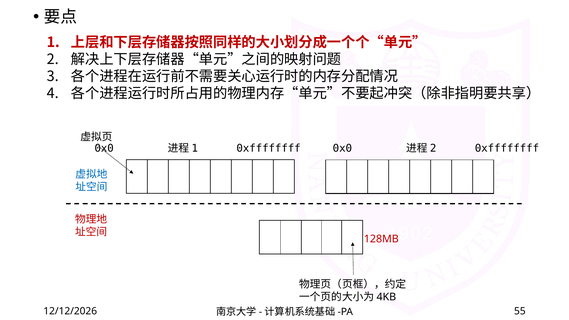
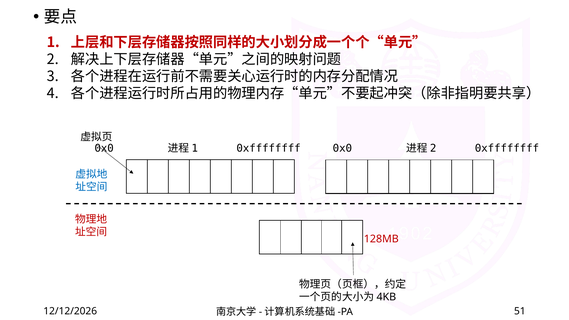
55: 55 -> 51 (520, 311)
